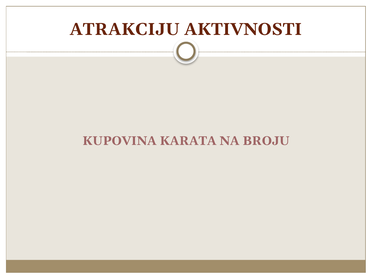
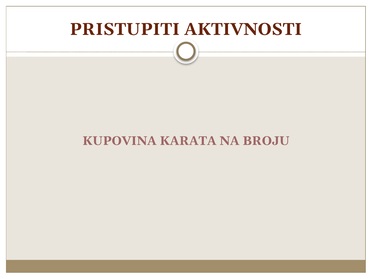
ATRAKCIJU: ATRAKCIJU -> PRISTUPITI (125, 29)
